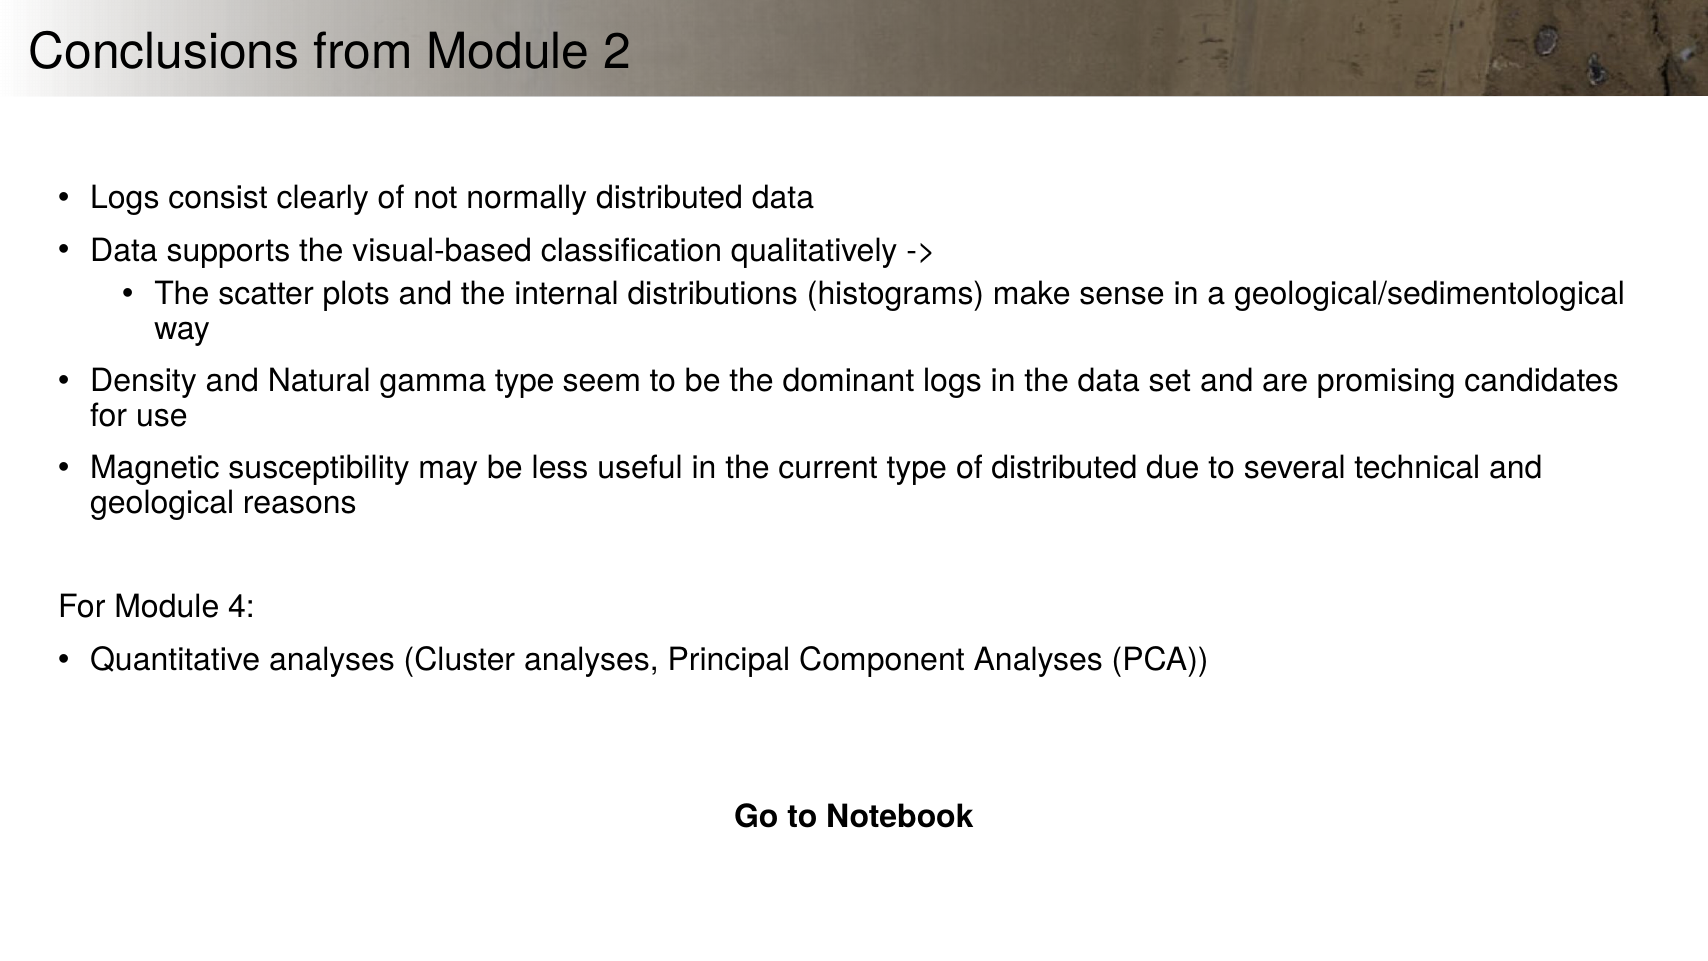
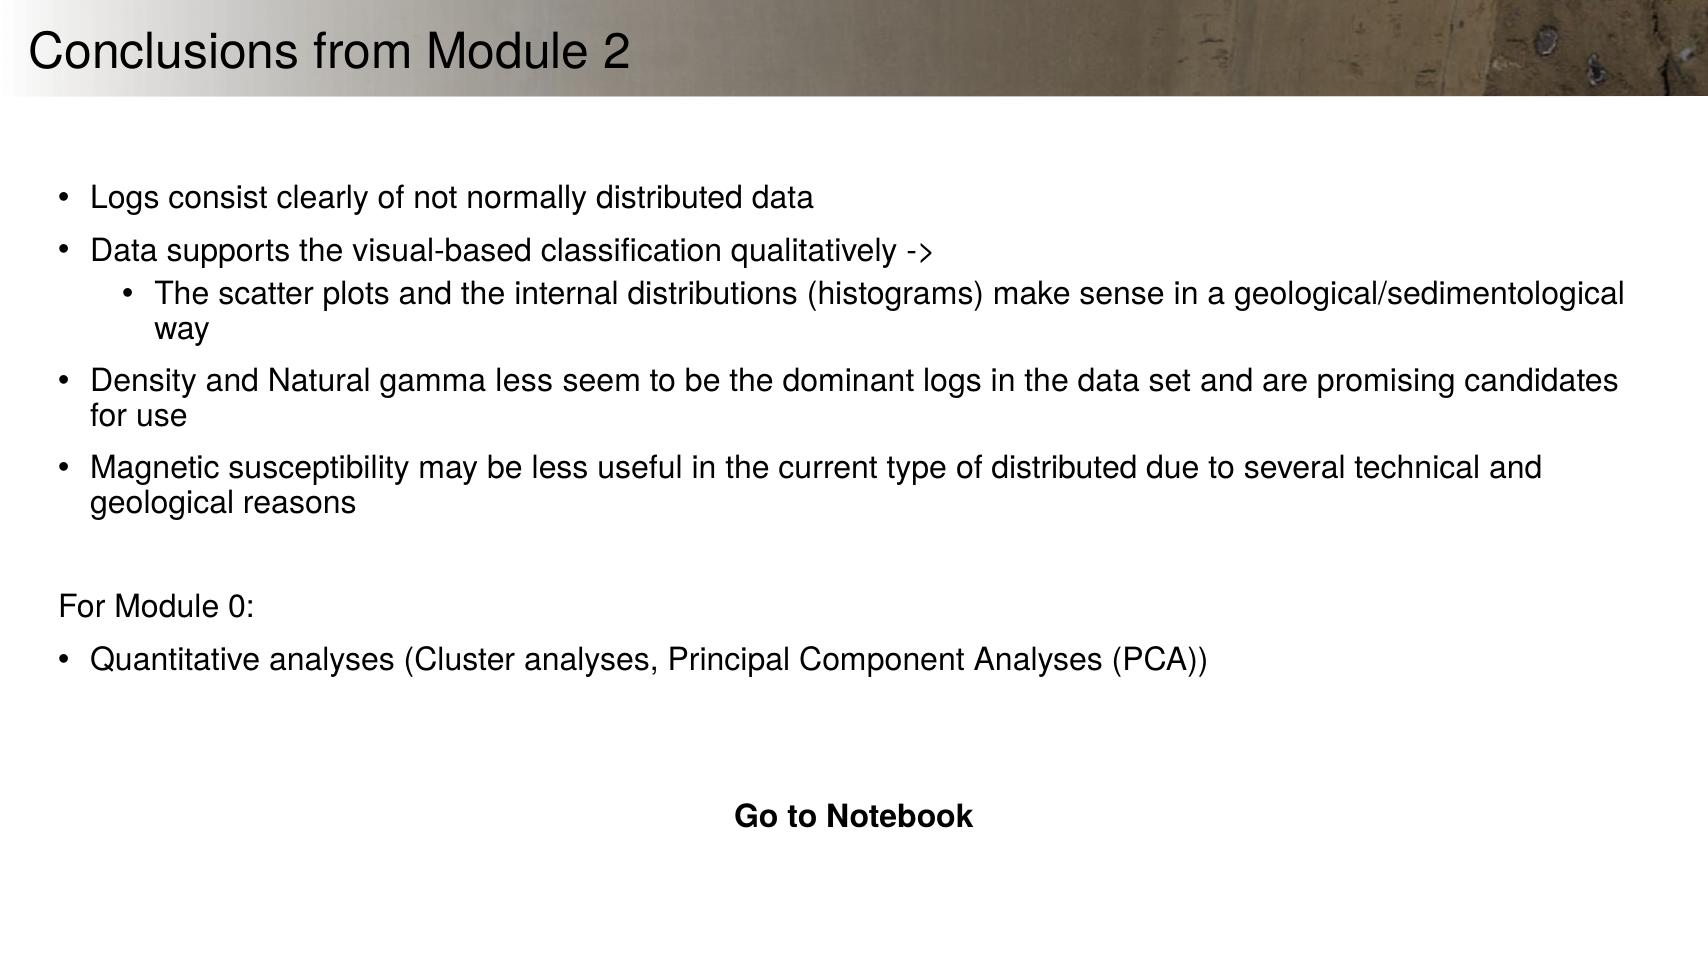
gamma type: type -> less (524, 381)
4: 4 -> 0 (242, 607)
